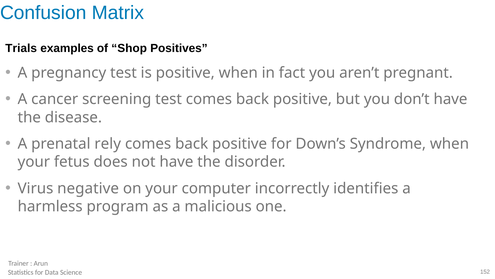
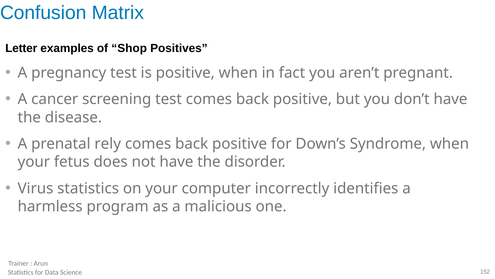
Trials: Trials -> Letter (21, 48)
Virus negative: negative -> statistics (88, 188)
